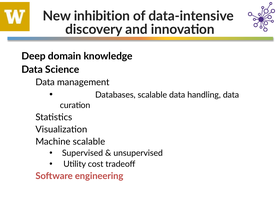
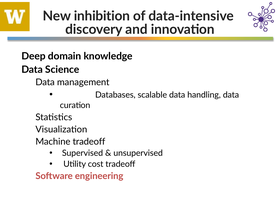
Machine scalable: scalable -> tradeoff (89, 142)
